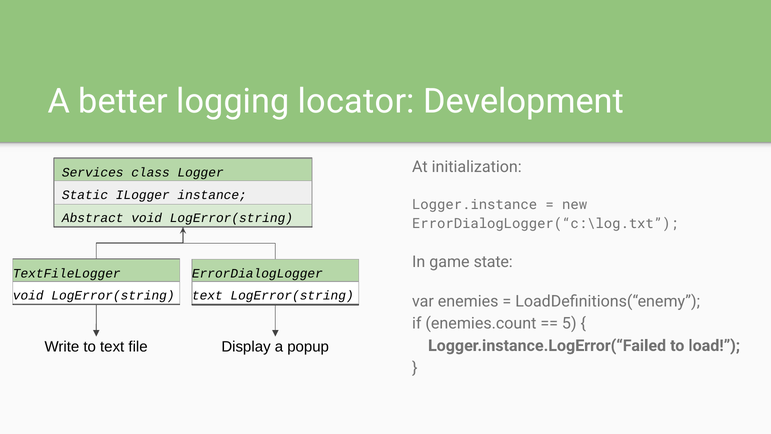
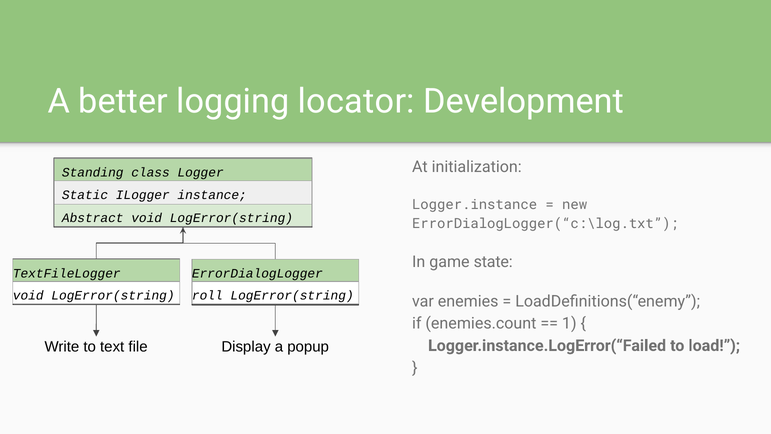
Services: Services -> Standing (93, 172)
text: text -> roll (207, 295)
5: 5 -> 1 (569, 323)
